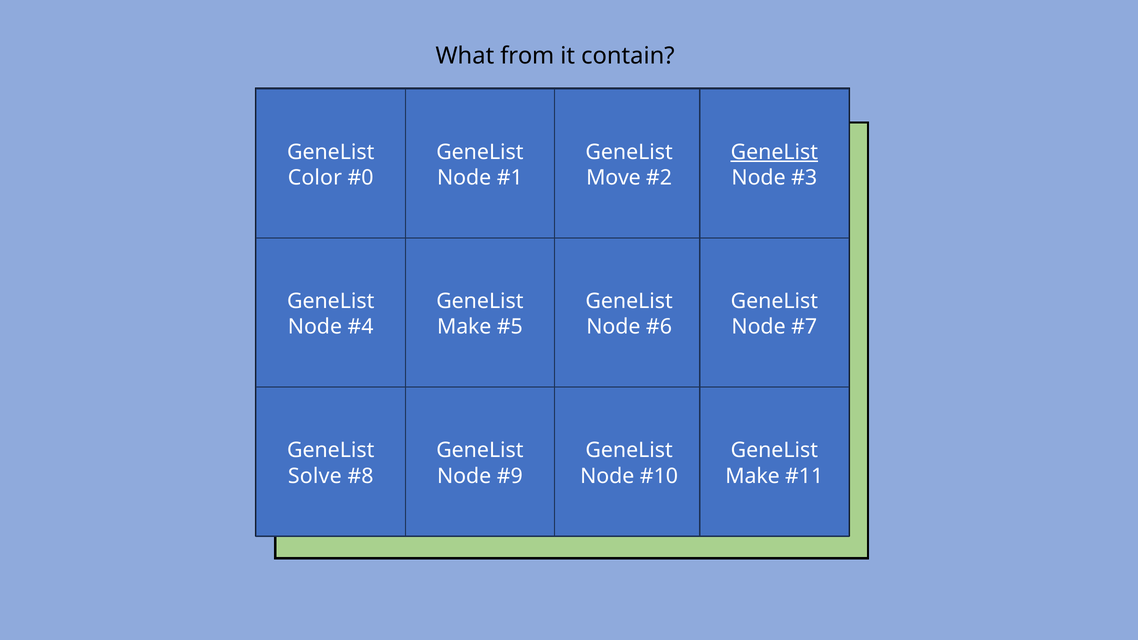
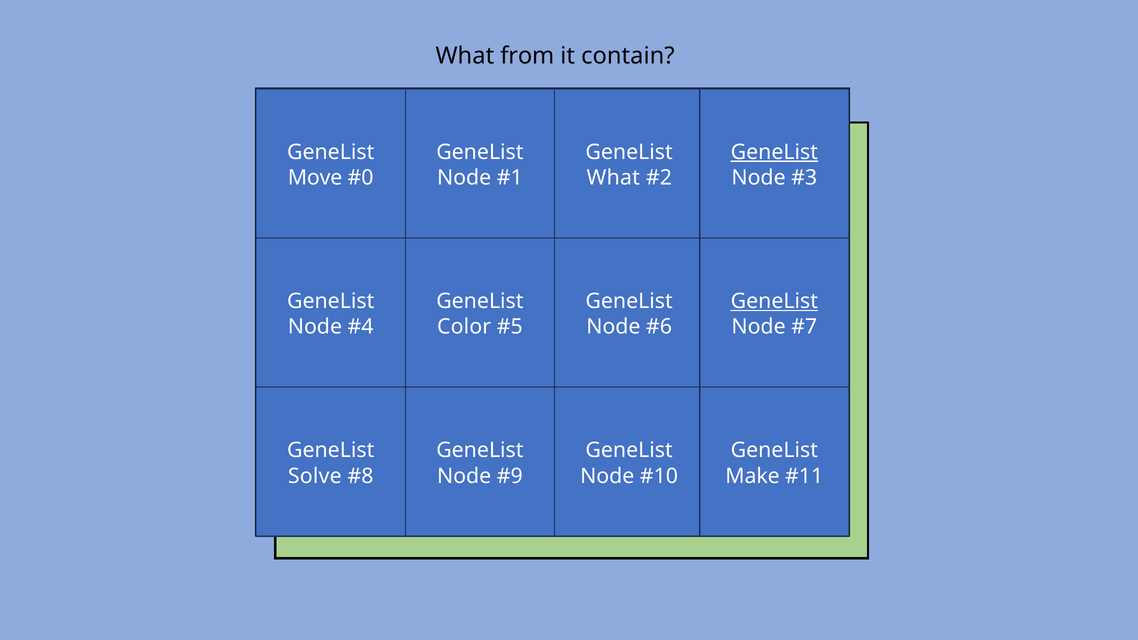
Color: Color -> Move (315, 178)
Move: Move -> What (613, 178)
GeneList underline: none -> present (774, 301)
Make: Make -> Color (464, 327)
